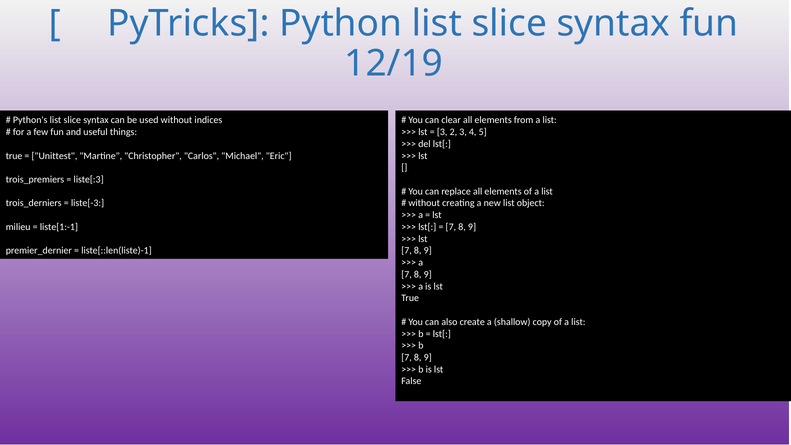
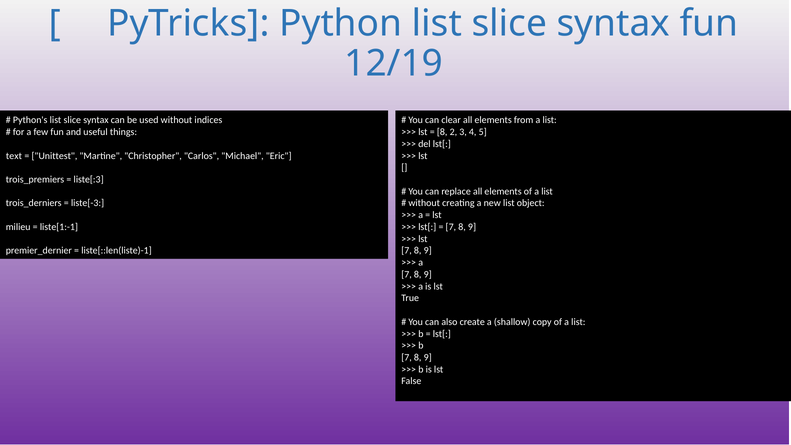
3: 3 -> 8 (442, 132)
true: true -> text (14, 156)
